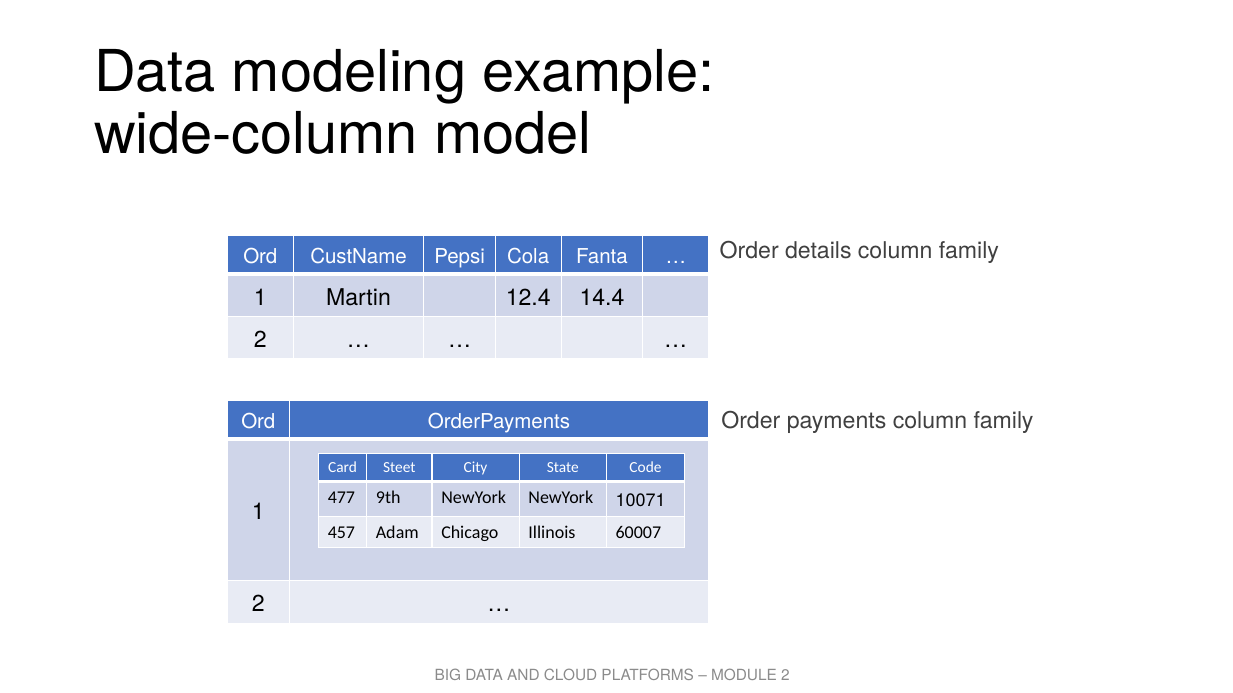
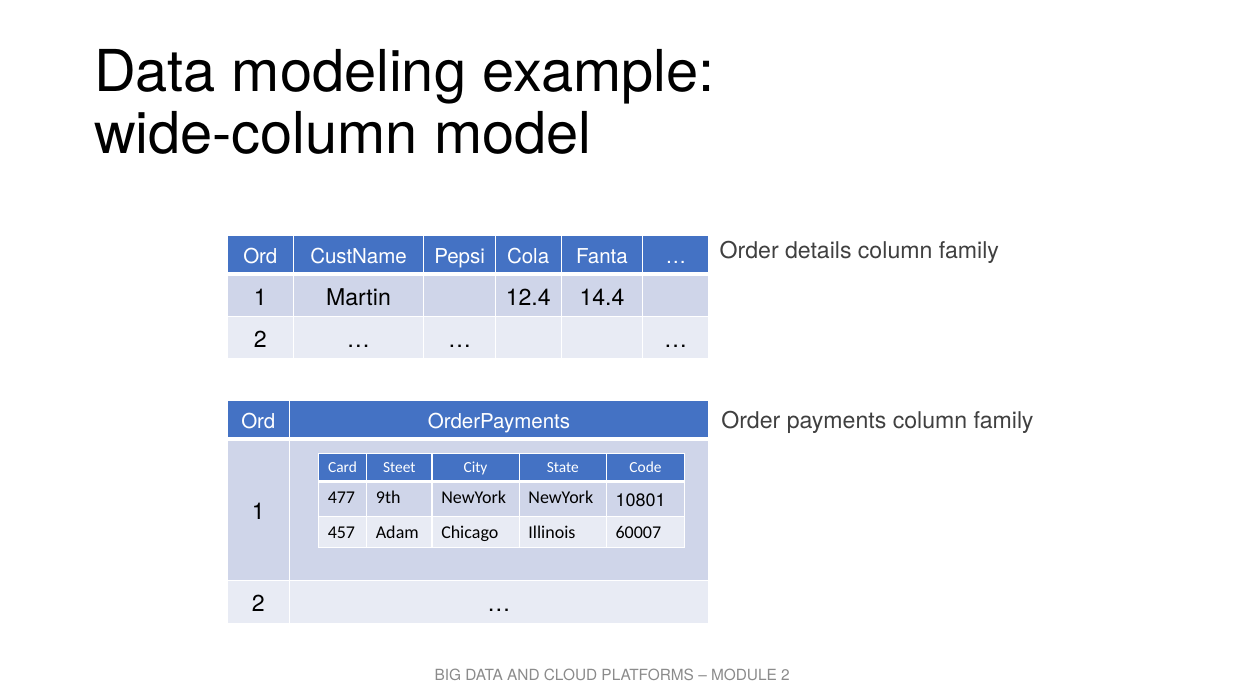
10071: 10071 -> 10801 (641, 501)
